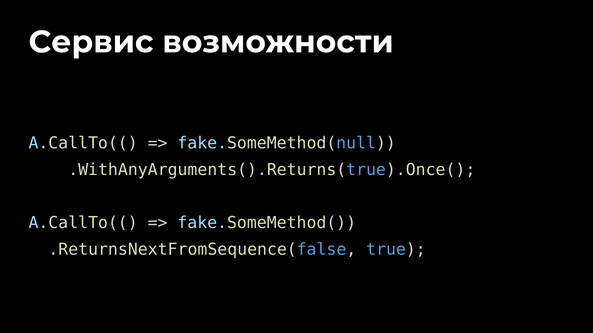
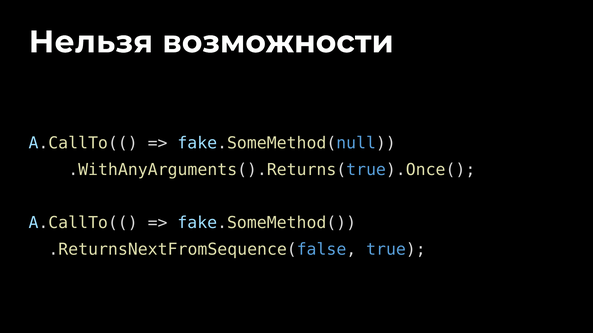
Сервис: Сервис -> Нельзя (91, 42)
